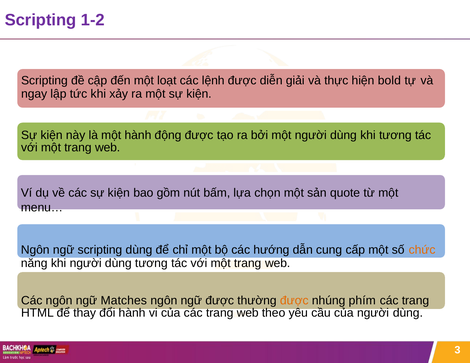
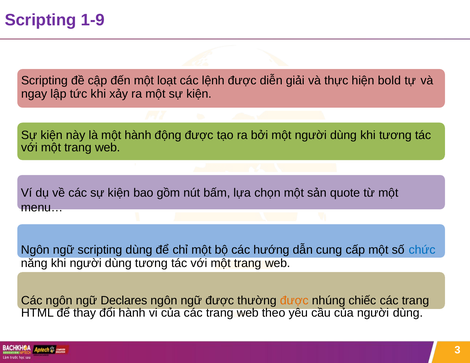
1-2: 1-2 -> 1-9 (93, 20)
chức colour: orange -> blue (422, 250)
Matches: Matches -> Declares (124, 301)
phím: phím -> chiếc (362, 301)
